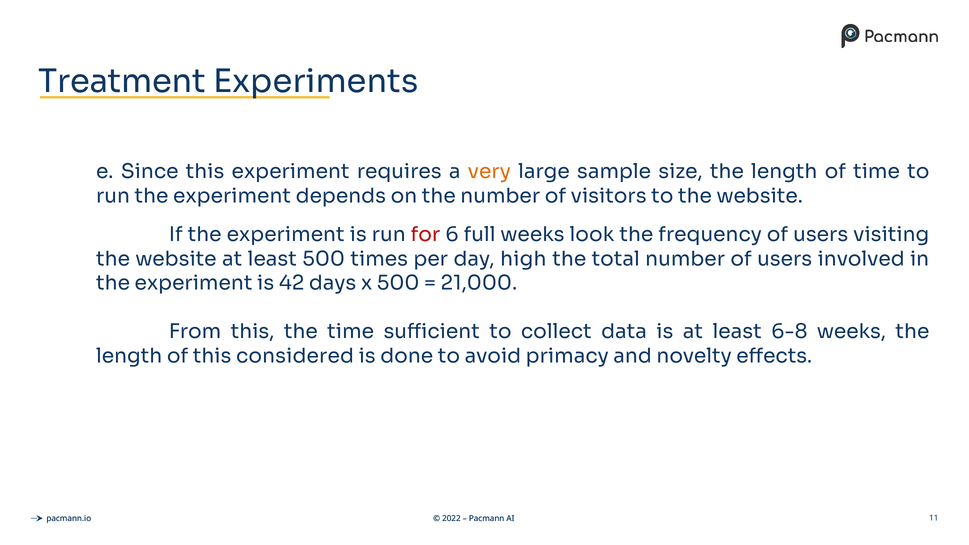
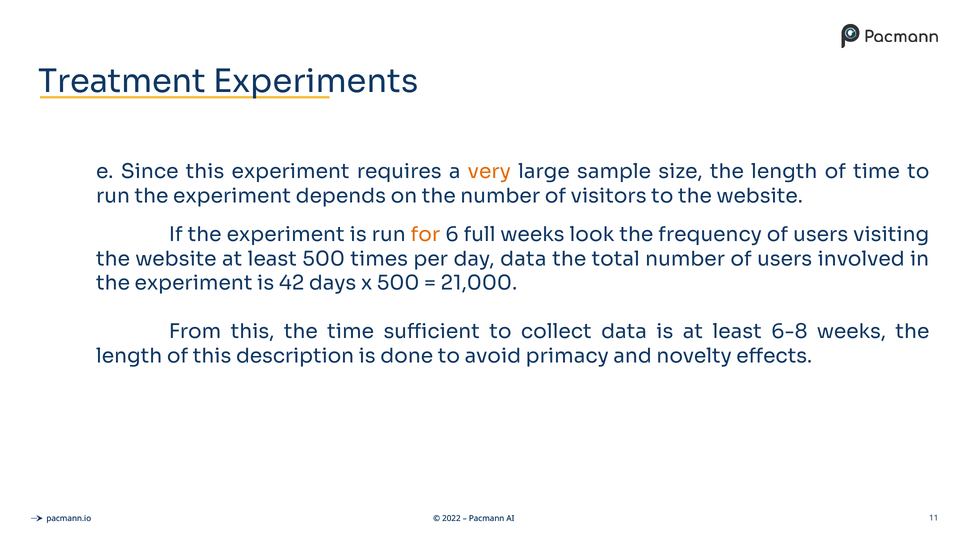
for colour: red -> orange (425, 235)
day high: high -> data (523, 259)
considered: considered -> description (295, 356)
